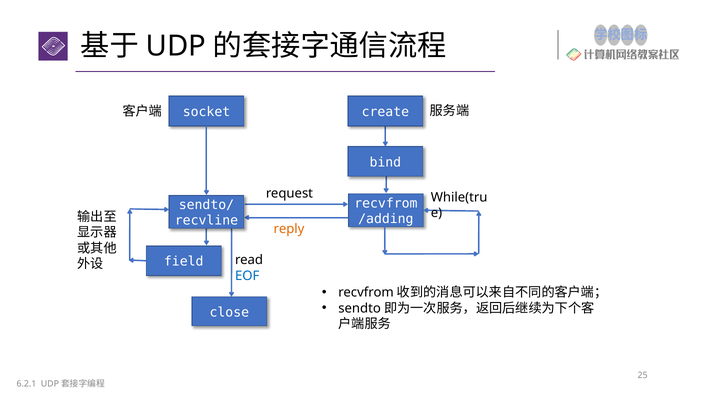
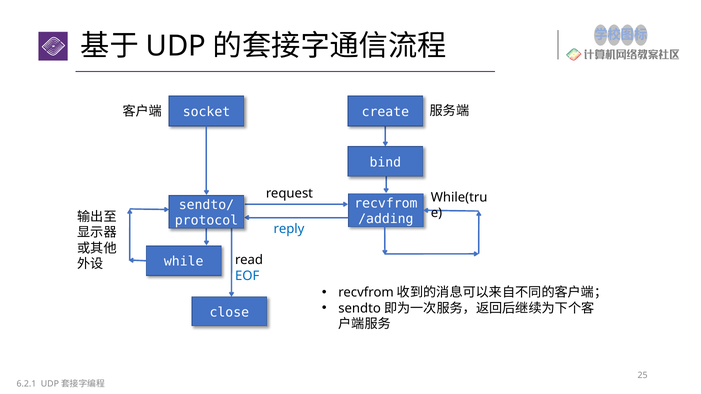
recvline: recvline -> protocol (206, 221)
reply colour: orange -> blue (289, 229)
field: field -> while (184, 262)
